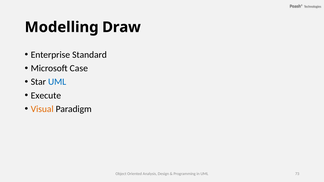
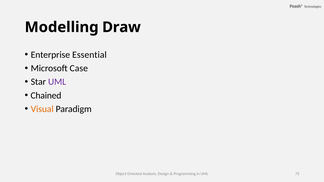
Standard: Standard -> Essential (89, 55)
UML colour: blue -> purple (57, 82)
Execute: Execute -> Chained (46, 96)
